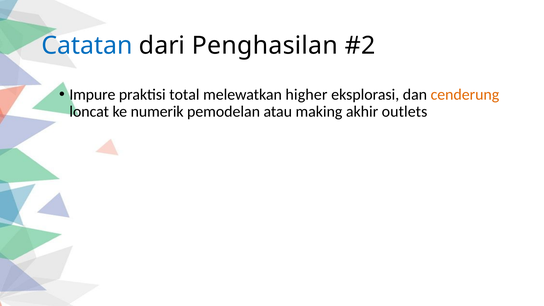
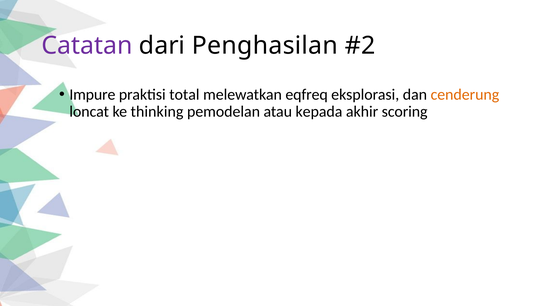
Catatan colour: blue -> purple (87, 46)
higher: higher -> eqfreq (307, 94)
numerik: numerik -> thinking (157, 112)
making: making -> kepada (319, 112)
outlets: outlets -> scoring (405, 112)
